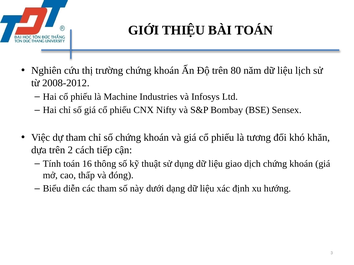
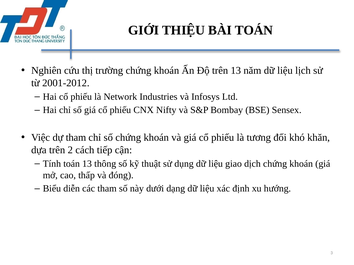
trên 80: 80 -> 13 (236, 71)
2008-2012: 2008-2012 -> 2001-2012 (66, 83)
Machine: Machine -> Network (120, 97)
toán 16: 16 -> 13 (87, 164)
